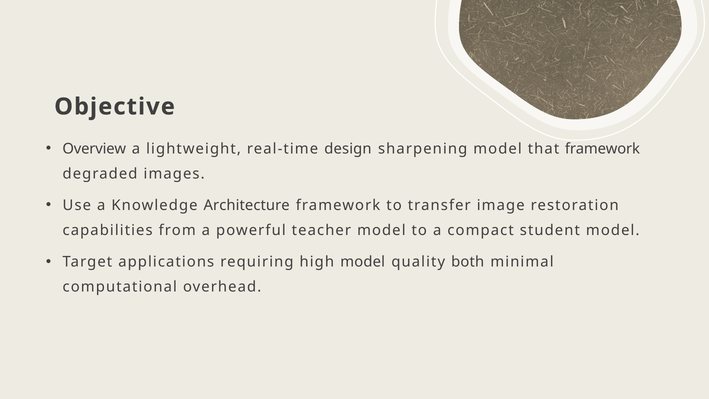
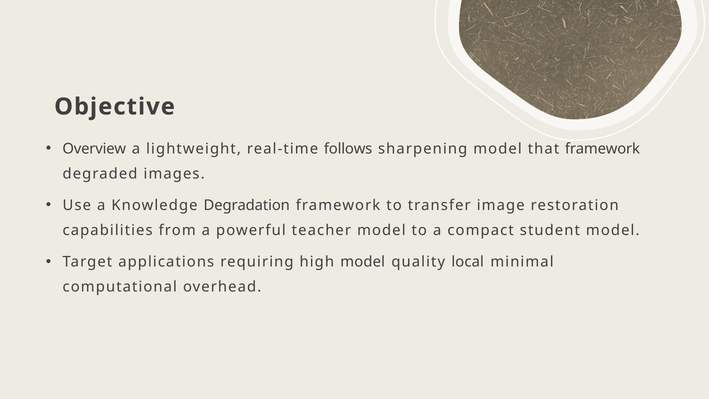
design: design -> follows (348, 149)
Architecture: Architecture -> Degradation (247, 205)
both: both -> local (468, 262)
